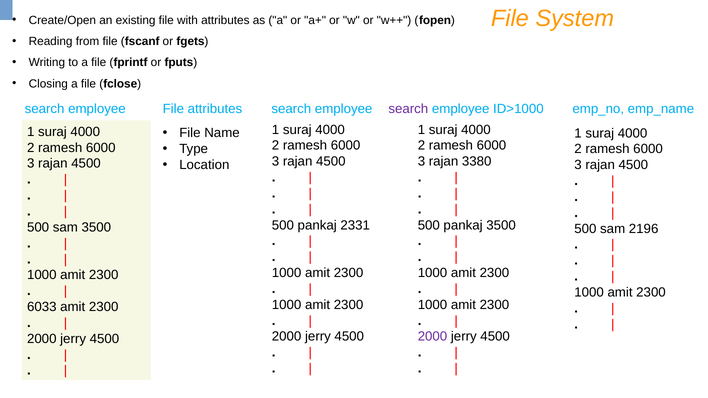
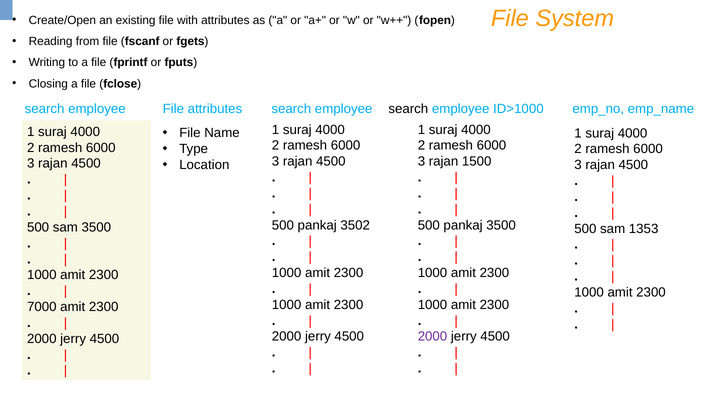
search colour: purple -> black (408, 109)
3380: 3380 -> 1500 (477, 162)
2331: 2331 -> 3502 (355, 225)
2196: 2196 -> 1353 (644, 229)
6033: 6033 -> 7000 (42, 307)
